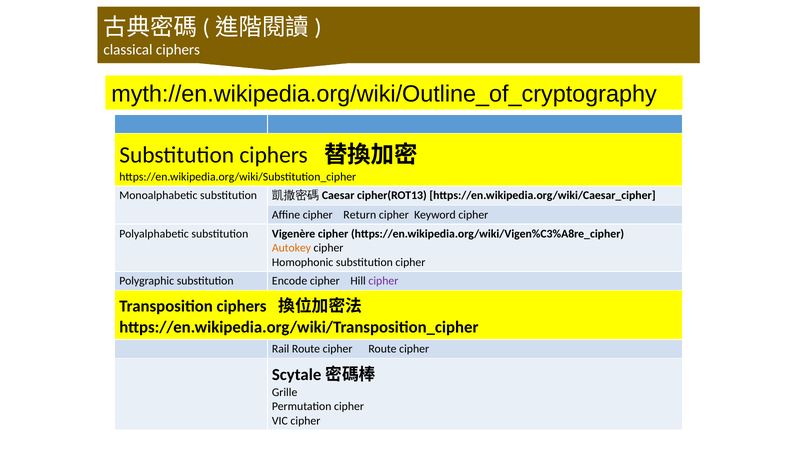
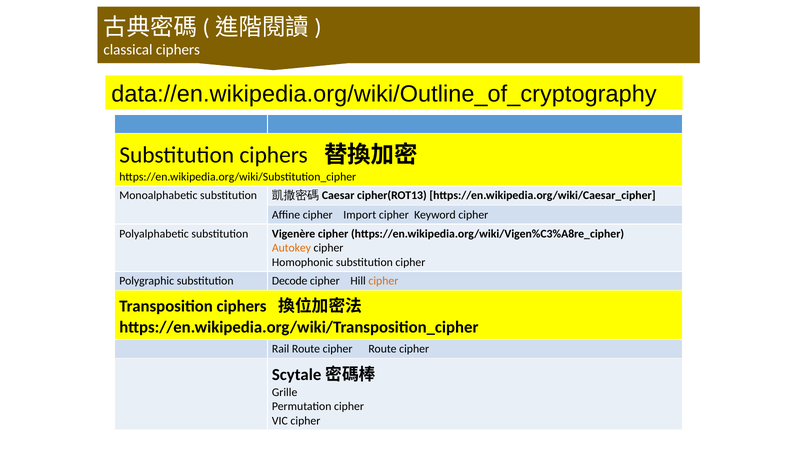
myth://en.wikipedia.org/wiki/Outline_of_cryptography: myth://en.wikipedia.org/wiki/Outline_of_cryptography -> data://en.wikipedia.org/wiki/Outline_of_cryptography (384, 94)
Return: Return -> Import (360, 215)
Encode: Encode -> Decode (290, 281)
cipher colour: purple -> orange (383, 281)
